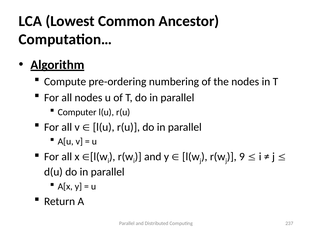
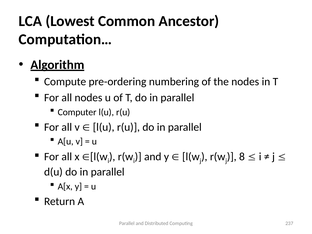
9: 9 -> 8 (242, 157)
